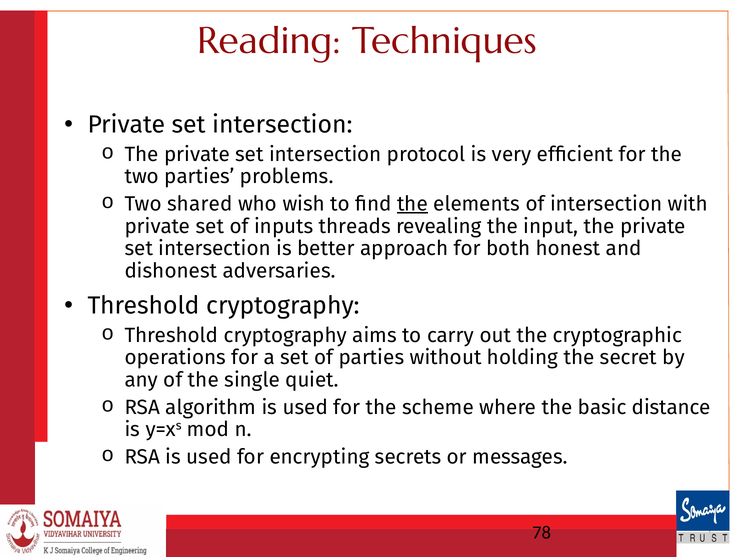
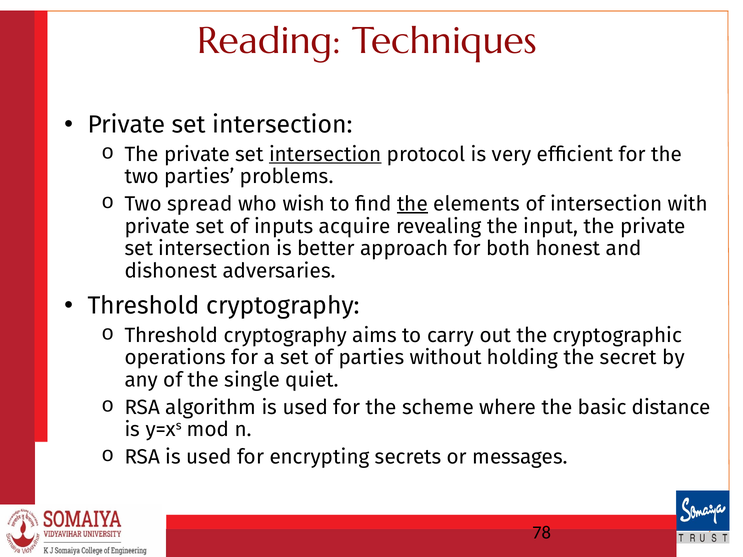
intersection underline: none -> present (325, 154)
shared: shared -> spread (200, 204)
threads: threads -> acquire (355, 226)
